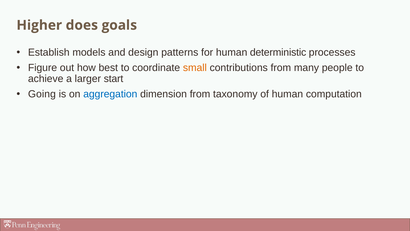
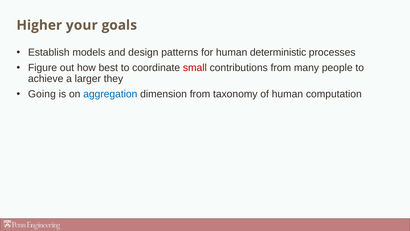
does: does -> your (82, 25)
small colour: orange -> red (195, 68)
start: start -> they (113, 79)
